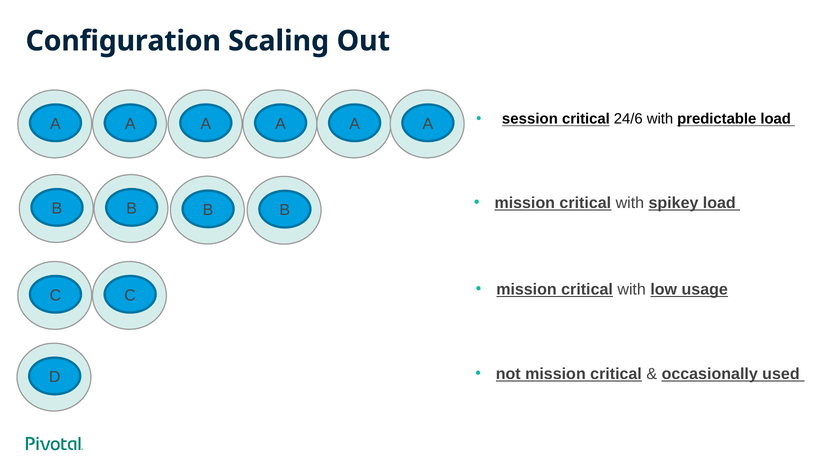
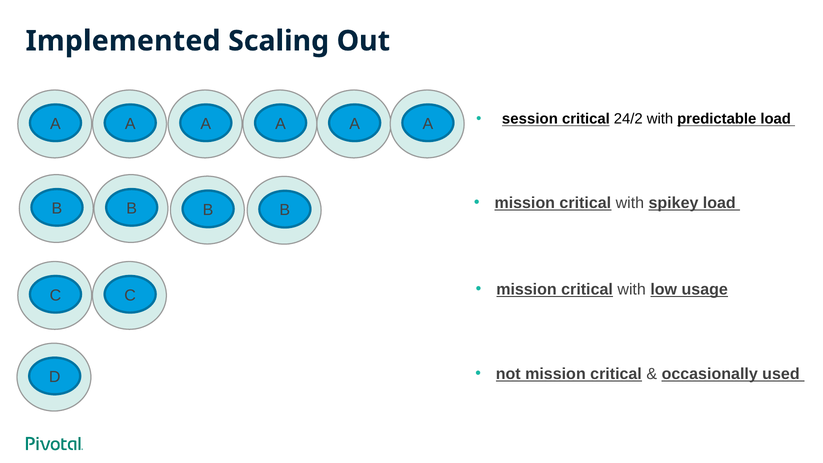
Configuration: Configuration -> Implemented (123, 41)
24/6: 24/6 -> 24/2 (628, 119)
